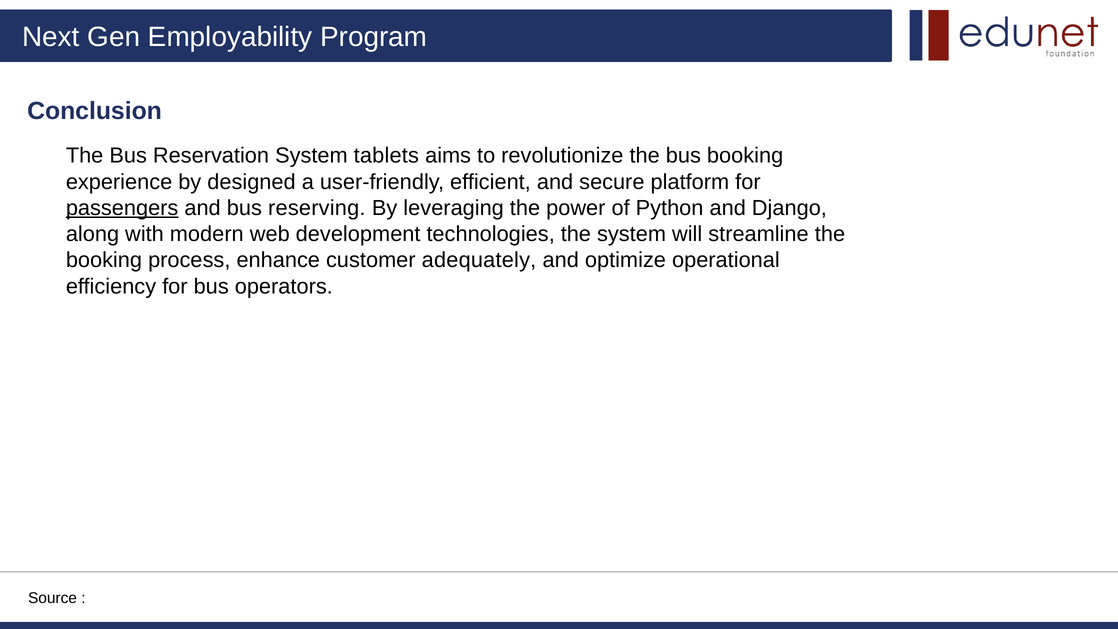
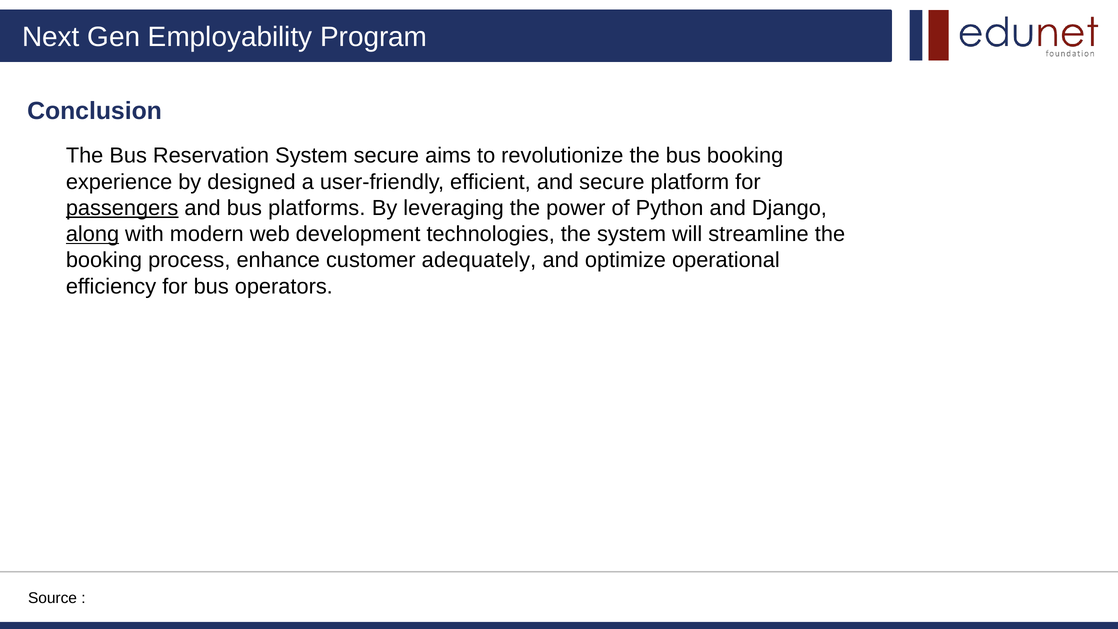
System tablets: tablets -> secure (386, 156)
reserving: reserving -> platforms (317, 208)
along underline: none -> present (93, 234)
